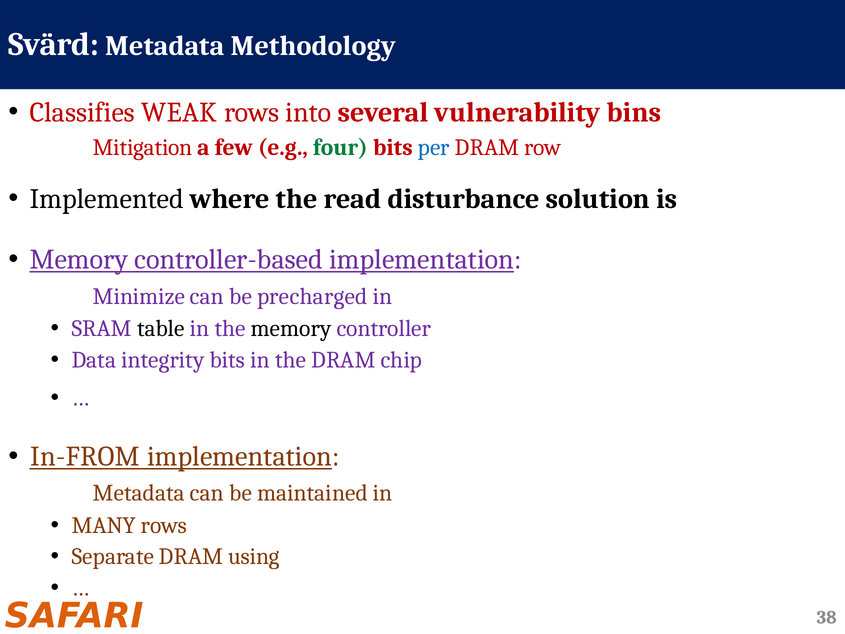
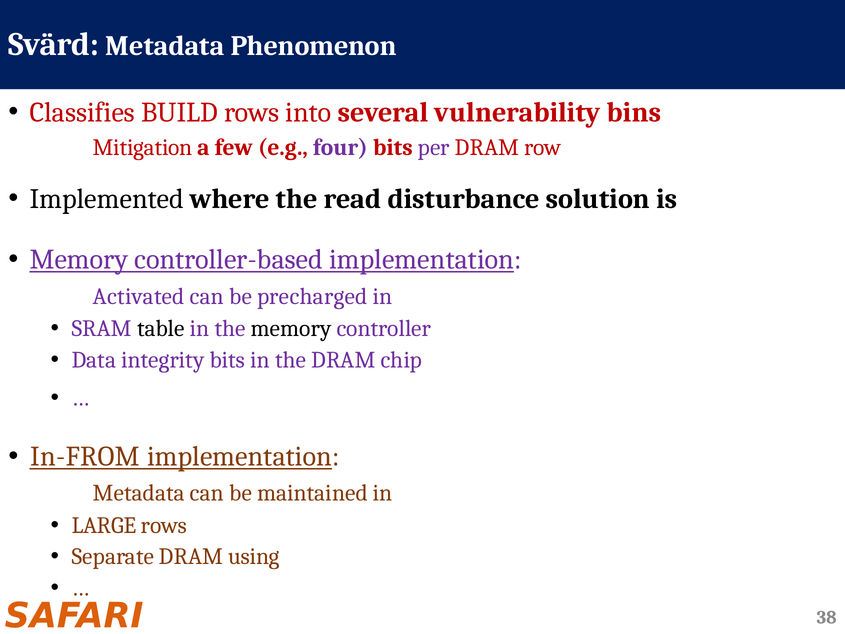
Methodology: Methodology -> Phenomenon (314, 46)
WEAK: WEAK -> BUILD (180, 112)
four colour: green -> purple (340, 148)
per colour: blue -> purple (434, 148)
Minimize: Minimize -> Activated (139, 296)
MANY: MANY -> LARGE (104, 525)
